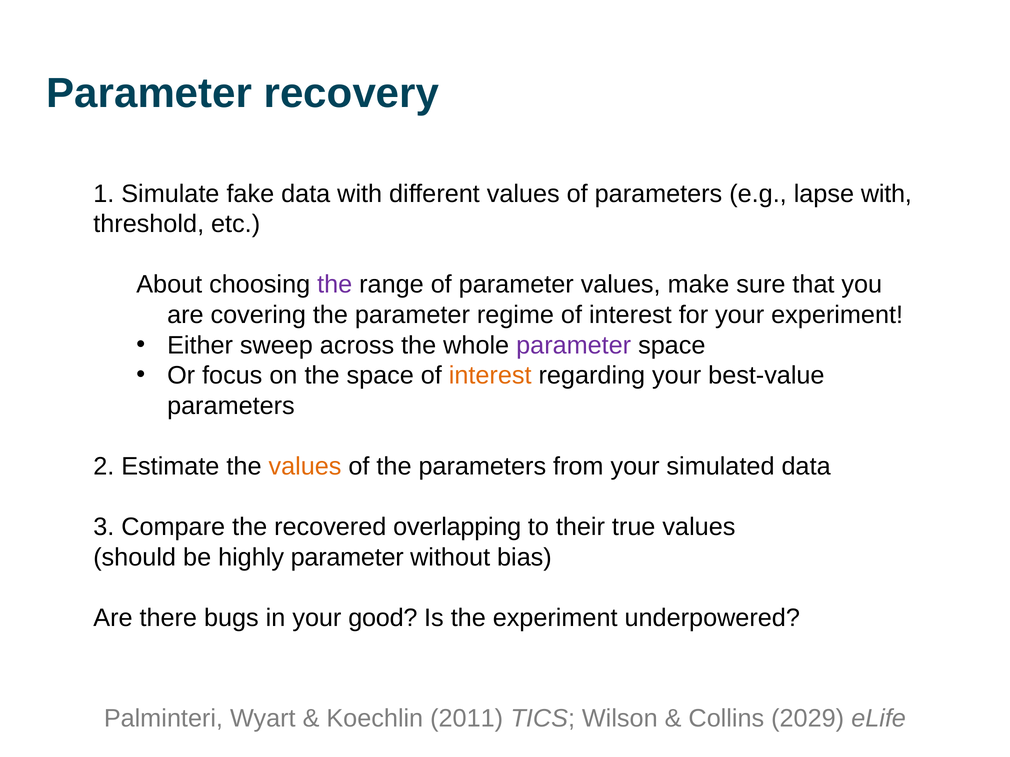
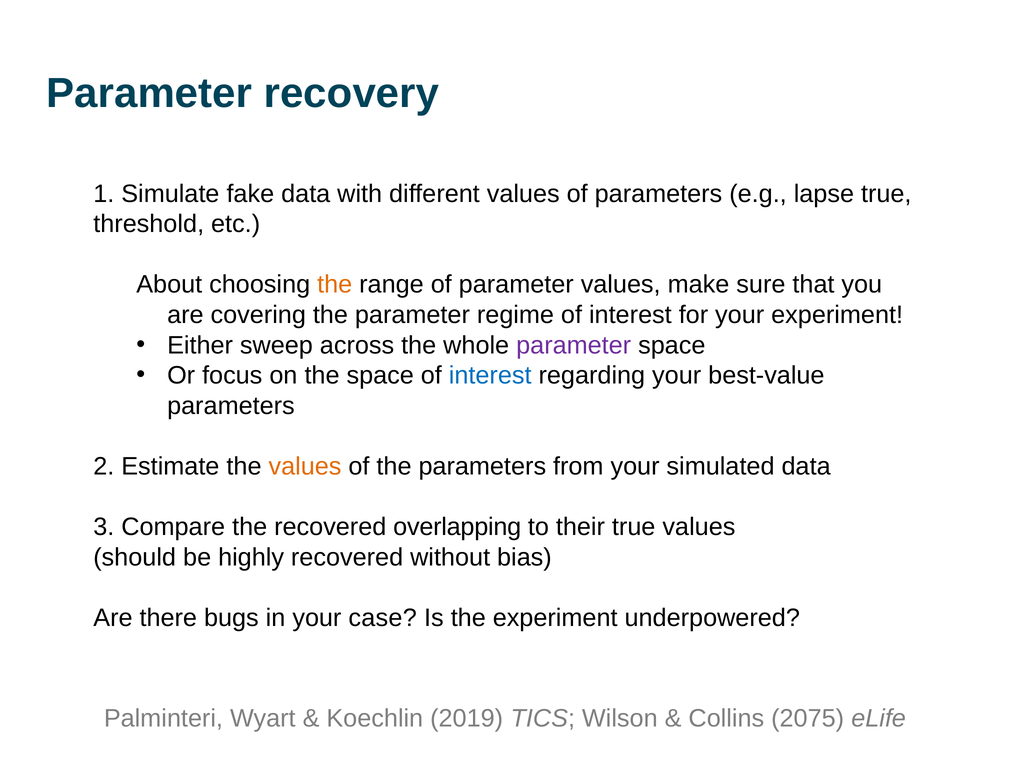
lapse with: with -> true (886, 194)
the colour: purple -> orange (335, 285)
interest colour: orange -> blue (490, 376)
highly parameter: parameter -> recovered (347, 558)
good: good -> case (383, 618)
2011: 2011 -> 2019 (467, 719)
2029: 2029 -> 2075 (808, 719)
